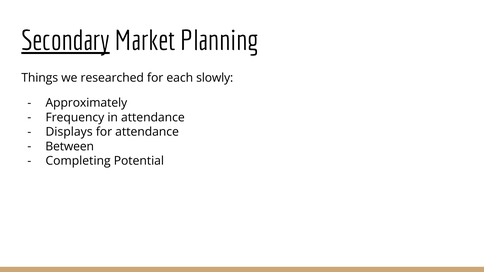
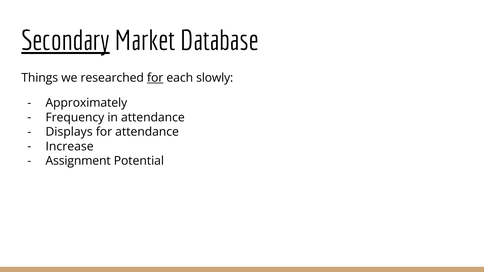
Planning: Planning -> Database (220, 41)
for underline: none -> present (155, 78)
Between: Between -> Increase (70, 147)
Completing: Completing -> Assignment (78, 161)
